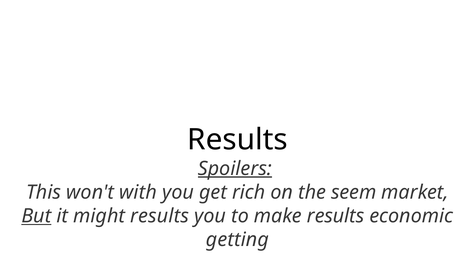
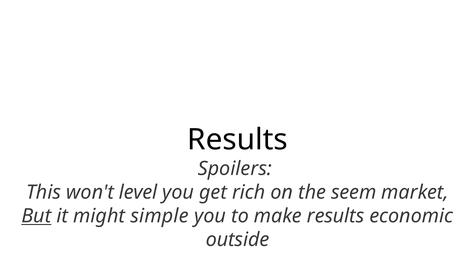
Spoilers underline: present -> none (235, 169)
with: with -> level (138, 192)
might results: results -> simple (160, 216)
getting: getting -> outside (238, 240)
